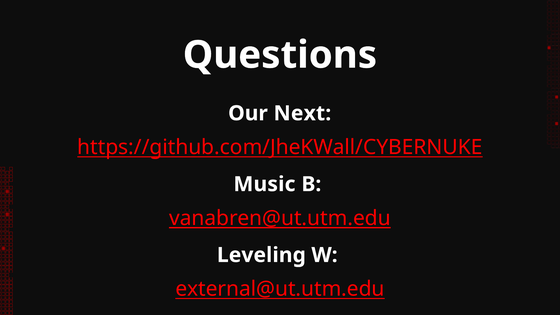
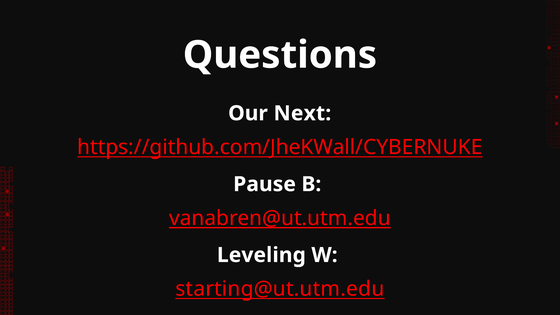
Music: Music -> Pause (265, 184)
external@ut.utm.edu: external@ut.utm.edu -> starting@ut.utm.edu (280, 289)
